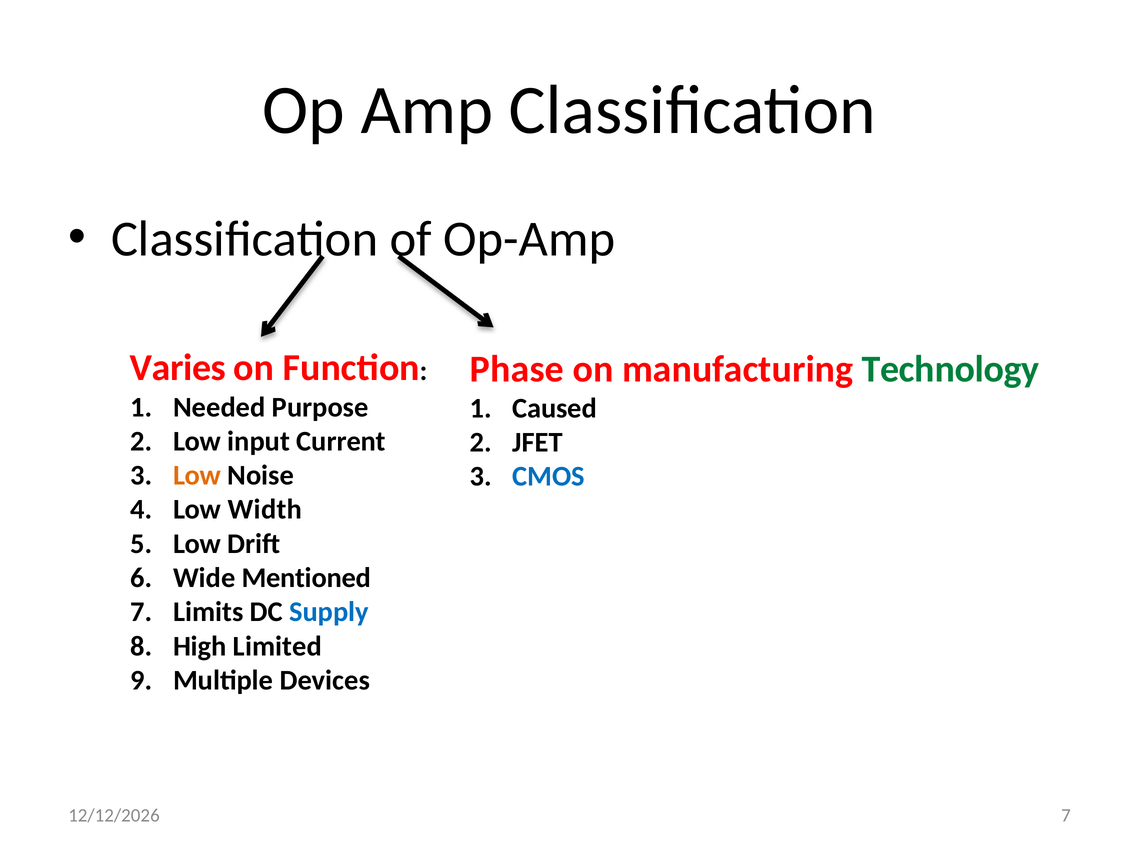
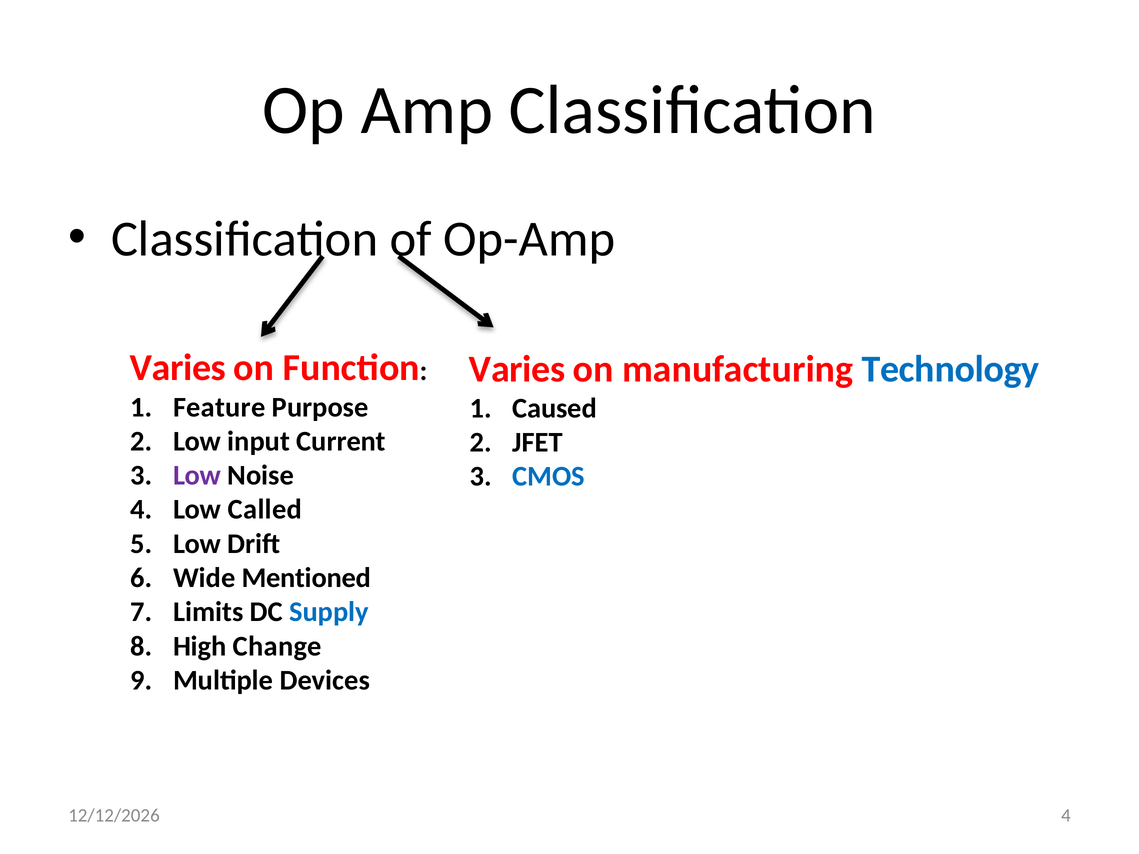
Phase: Phase -> Varies (517, 369)
Technology colour: green -> blue (950, 369)
Needed: Needed -> Feature (219, 407)
Low colour: orange -> purple (197, 476)
Width: Width -> Called (265, 510)
Limited: Limited -> Change (277, 646)
7: 7 -> 4 (1066, 816)
